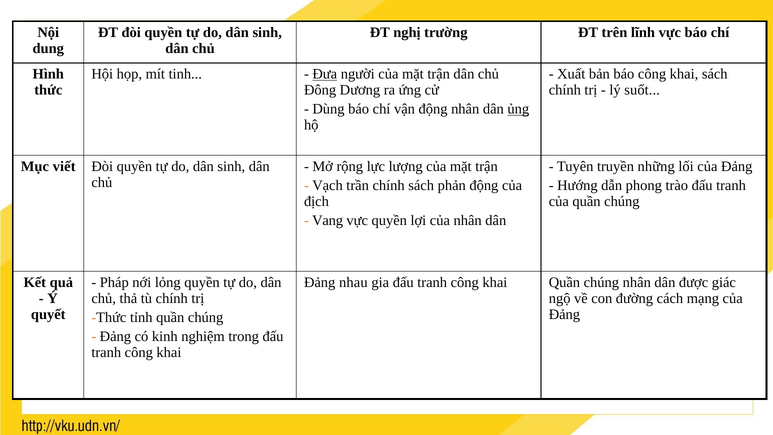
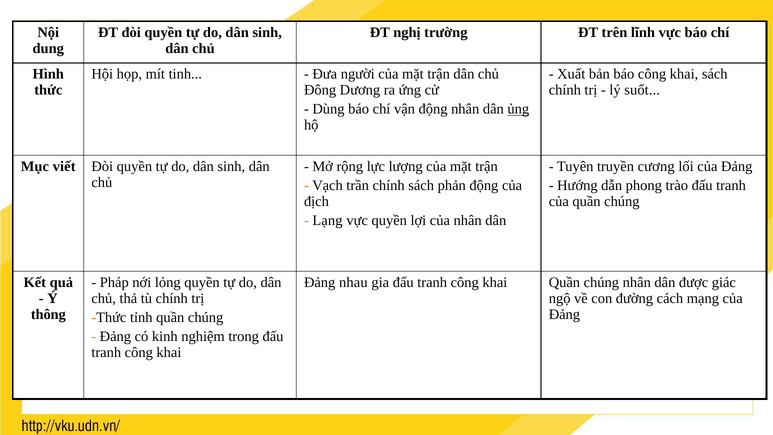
Đưa underline: present -> none (325, 74)
những: những -> cương (656, 166)
Vang: Vang -> Lạng (327, 220)
quyết: quyết -> thông (48, 314)
